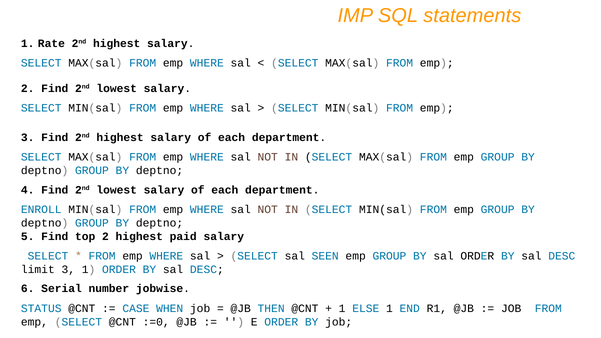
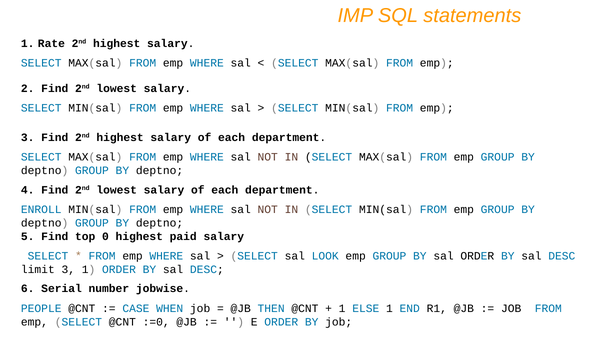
top 2: 2 -> 0 (105, 237)
SEEN: SEEN -> LOOK (325, 256)
STATUS: STATUS -> PEOPLE (41, 308)
